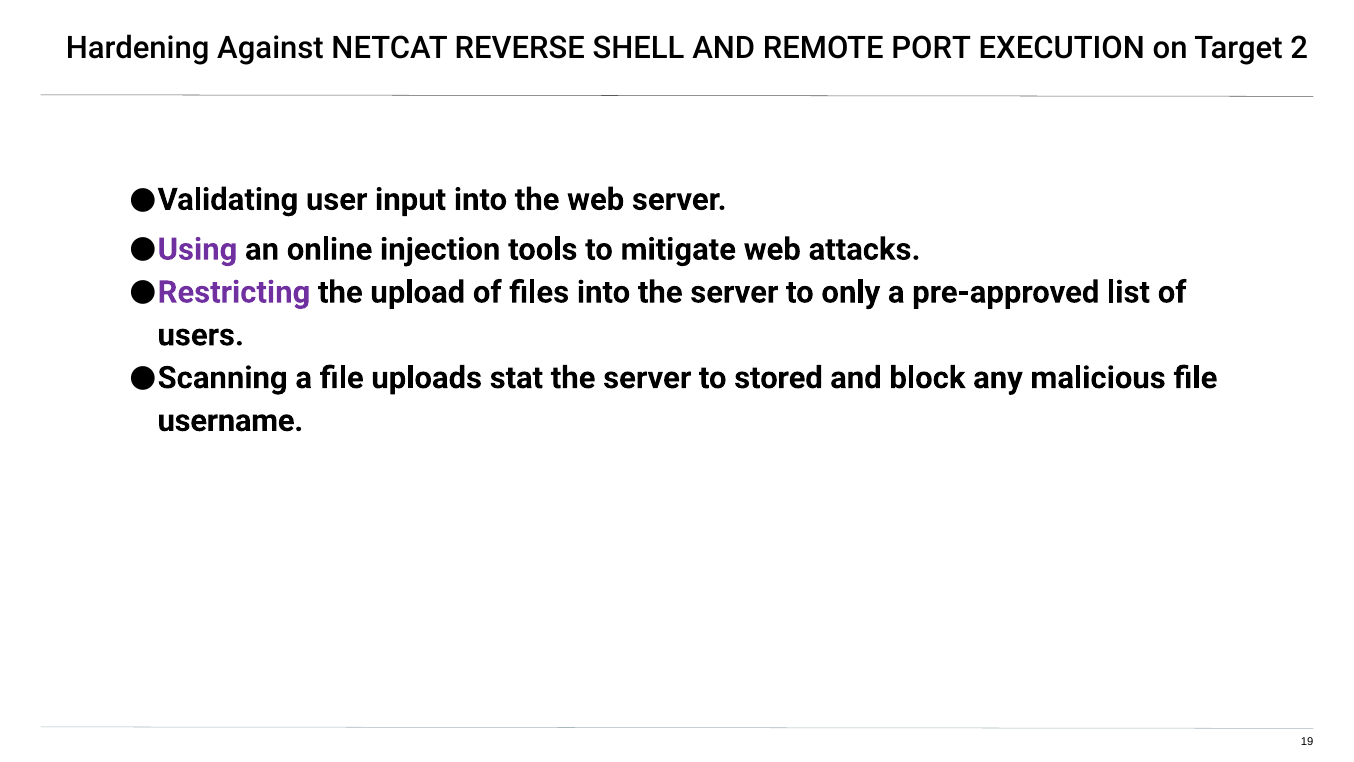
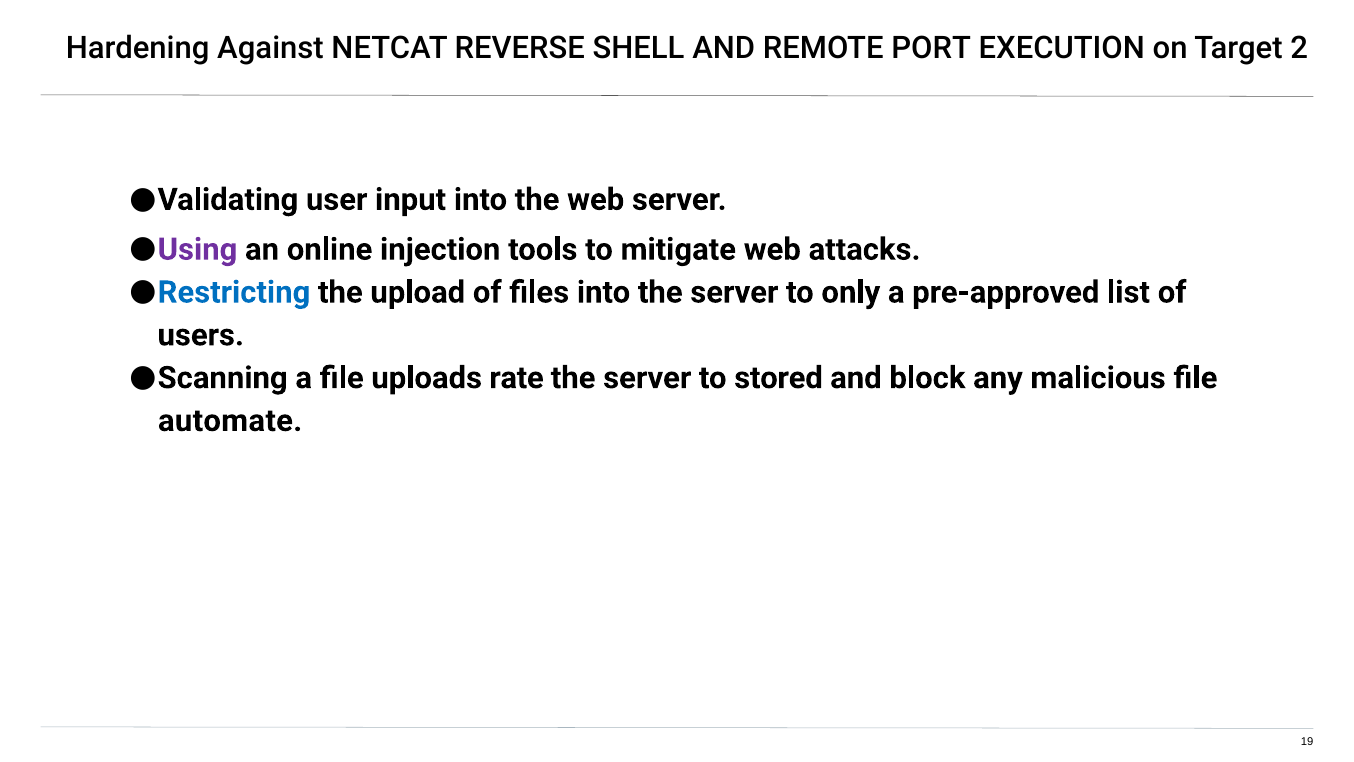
Restricting colour: purple -> blue (234, 292)
stat: stat -> rate (517, 378)
username: username -> automate (230, 421)
